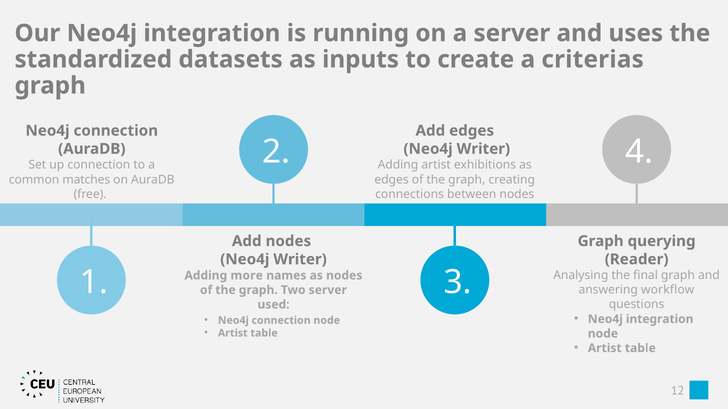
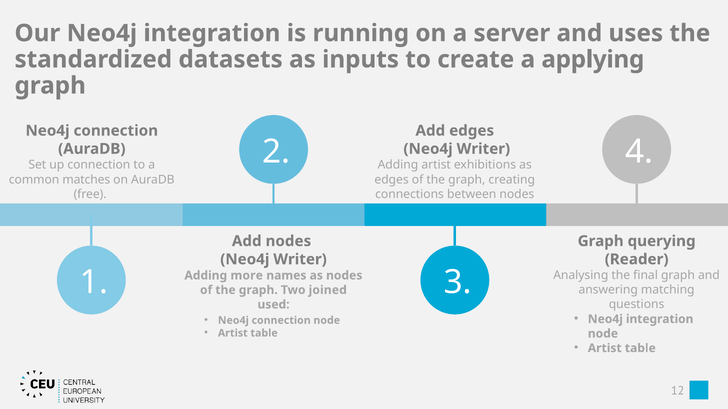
criterias: criterias -> applying (593, 59)
workflow: workflow -> matching (668, 290)
Two server: server -> joined (328, 290)
